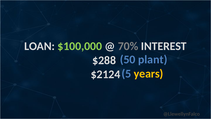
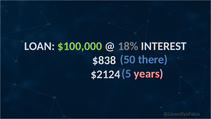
70%: 70% -> 18% (128, 46)
plant: plant -> there (153, 59)
$288: $288 -> $838 (104, 60)
years colour: yellow -> pink (149, 74)
